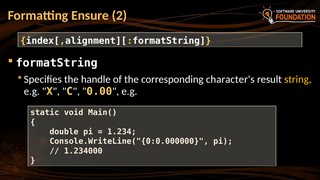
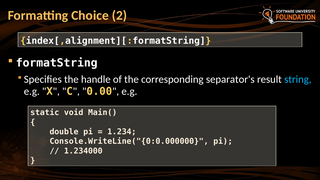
Ensure: Ensure -> Choice (90, 16)
character's: character's -> separator's (230, 79)
string colour: yellow -> light blue (298, 79)
